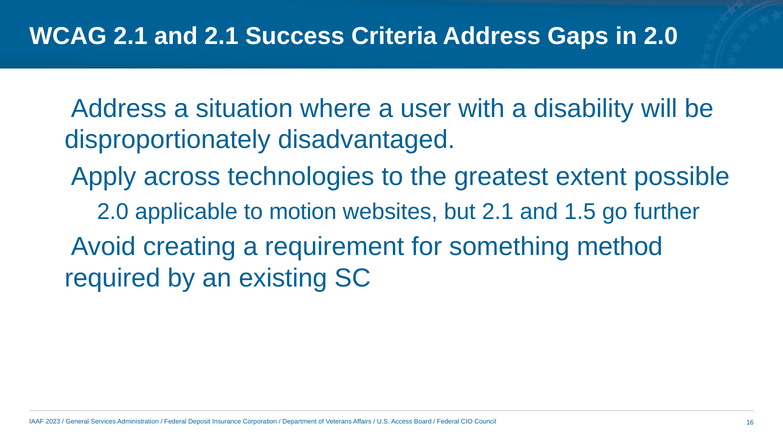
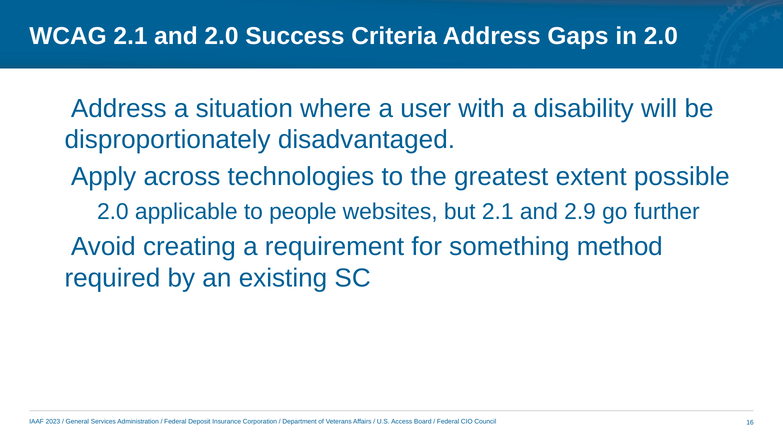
and 2.1: 2.1 -> 2.0 (221, 36)
motion: motion -> people (303, 212)
1.5: 1.5 -> 2.9 (580, 212)
